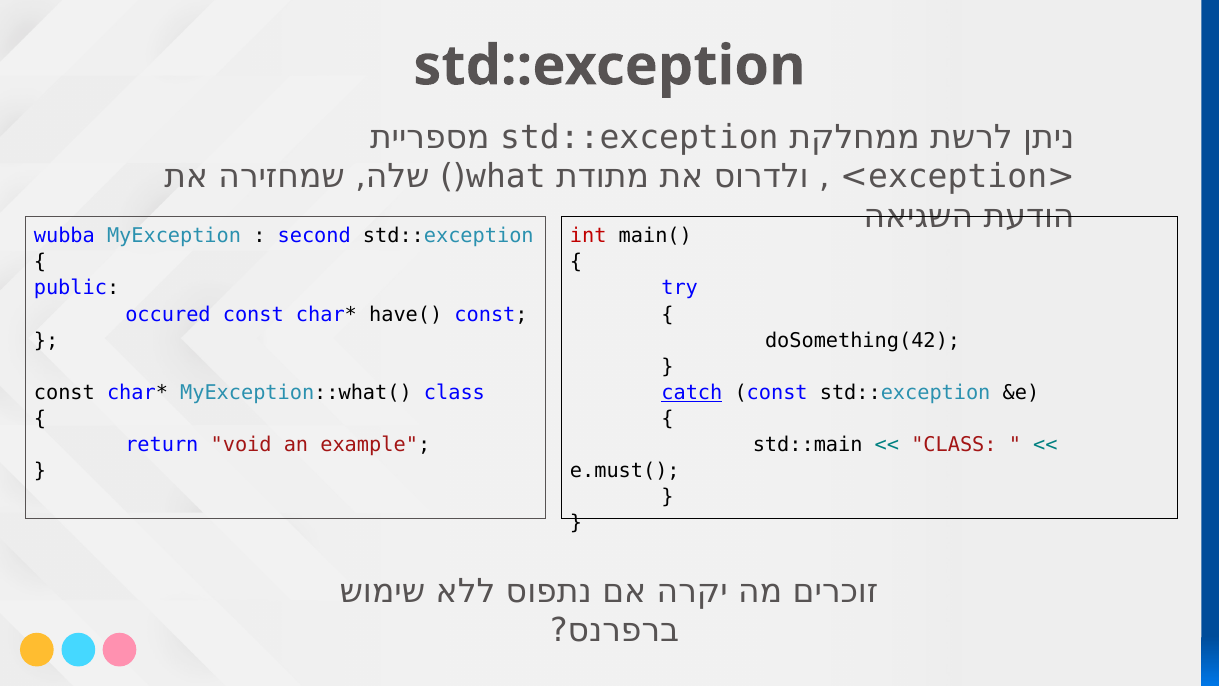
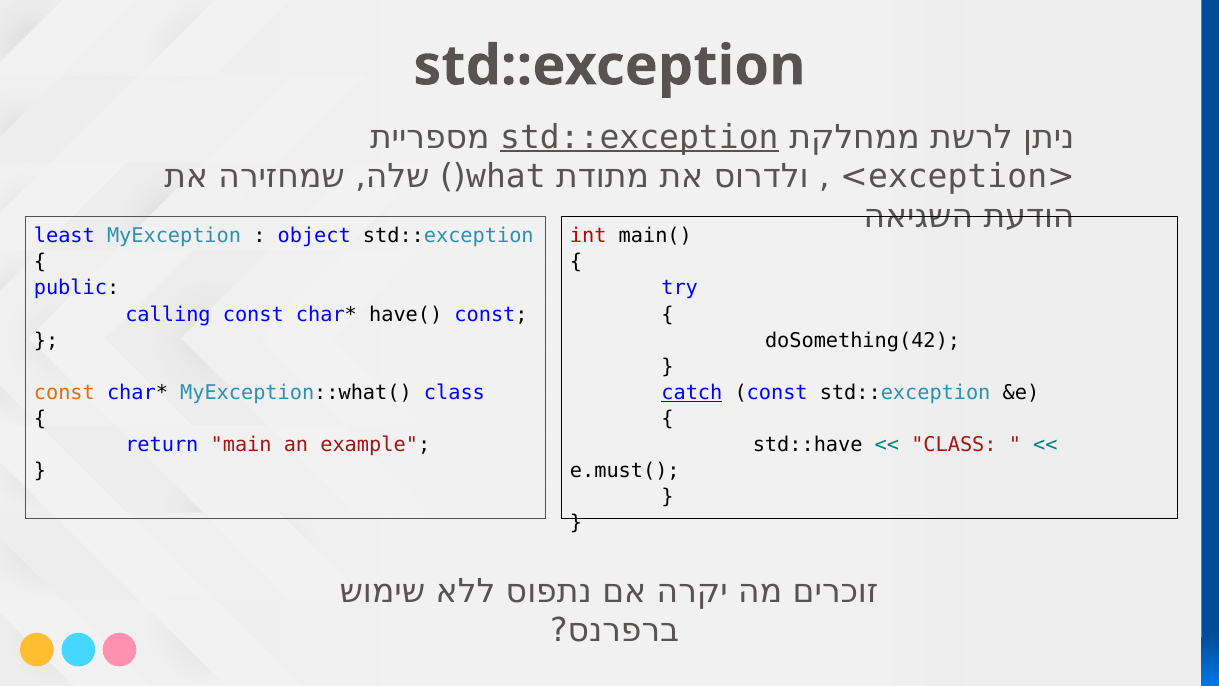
std::exception underline: none -> present (639, 137)
wubba: wubba -> least (64, 236)
second: second -> object (314, 236)
occured: occured -> calling (168, 314)
const colour: black -> orange (64, 392)
void: void -> main (241, 445)
std::main: std::main -> std::have (808, 445)
